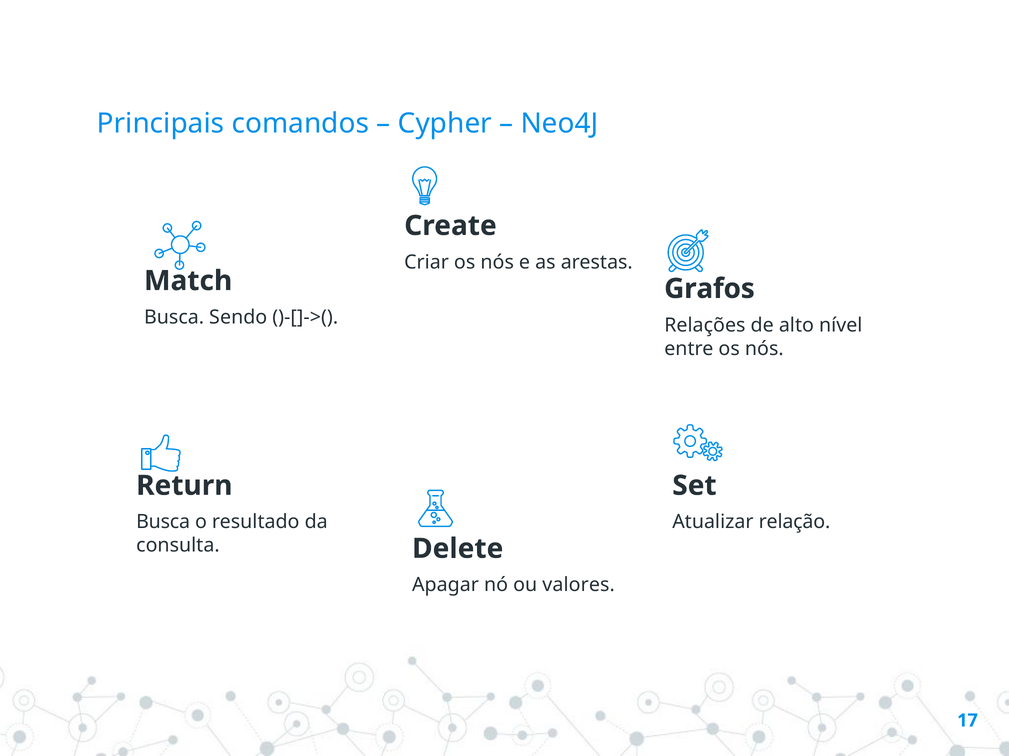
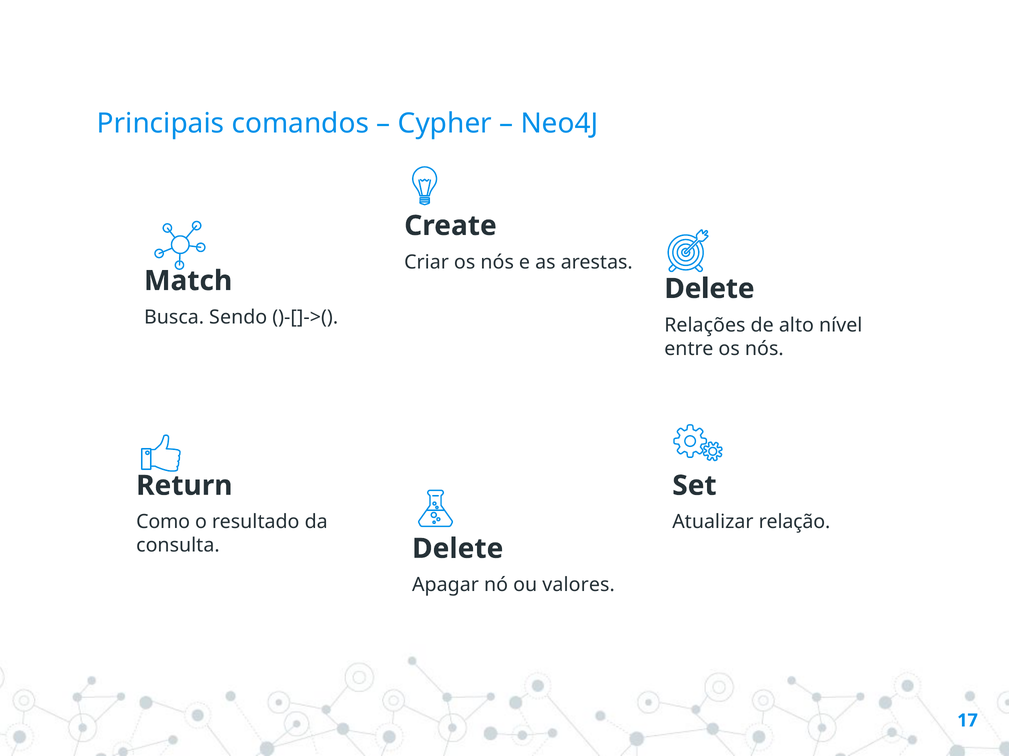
Grafos: Grafos -> Delete (709, 289)
Busca: Busca -> Como (163, 522)
